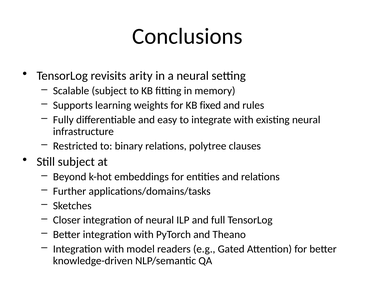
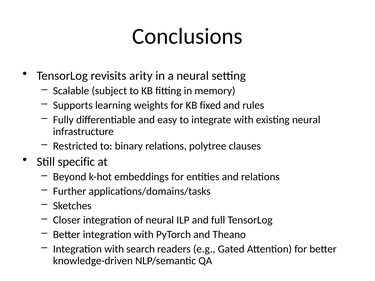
Still subject: subject -> specific (76, 162)
model: model -> search (141, 249)
